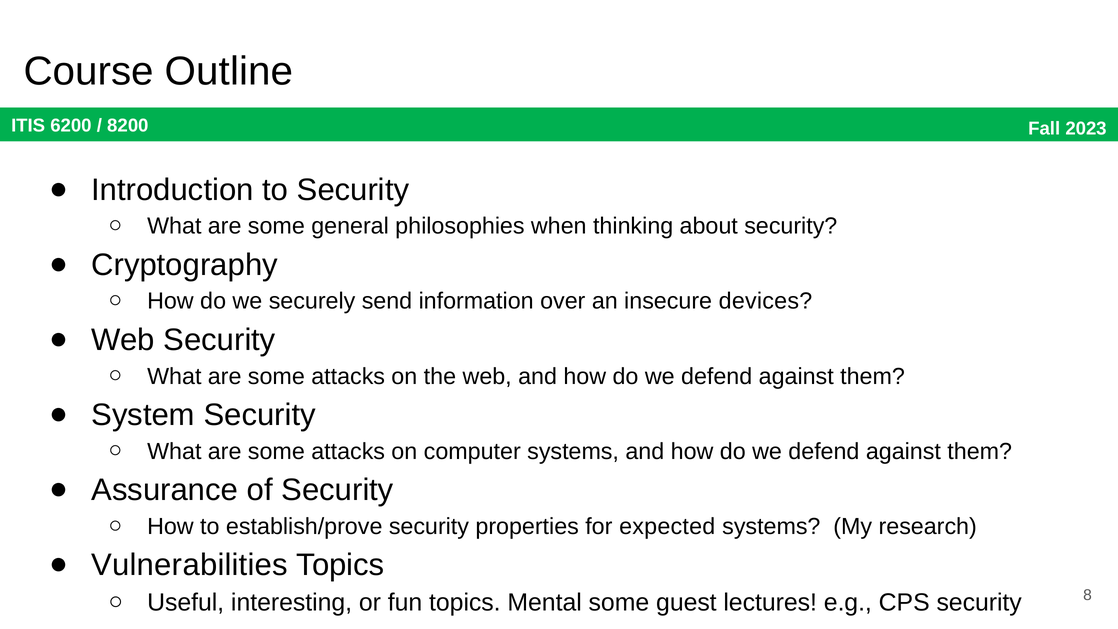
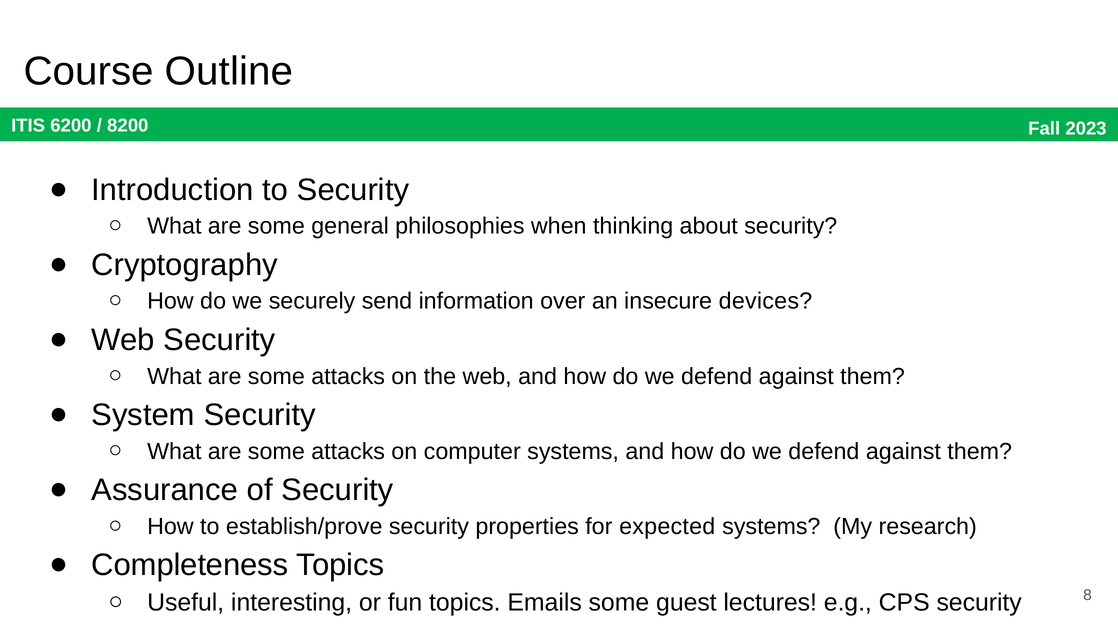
Vulnerabilities: Vulnerabilities -> Completeness (190, 565)
Mental: Mental -> Emails (545, 603)
